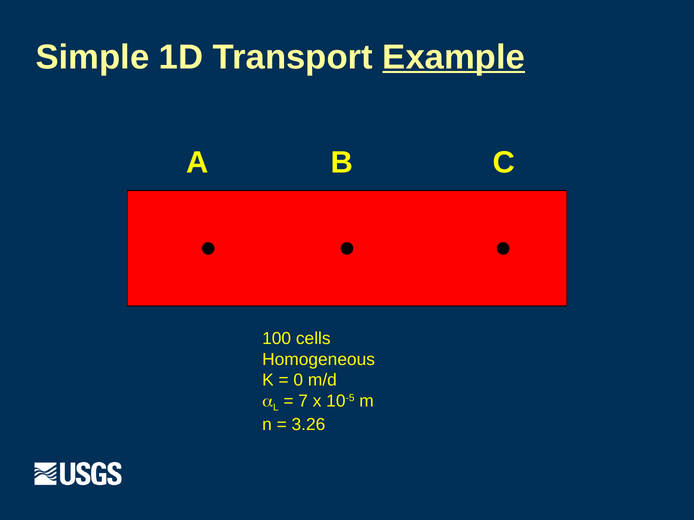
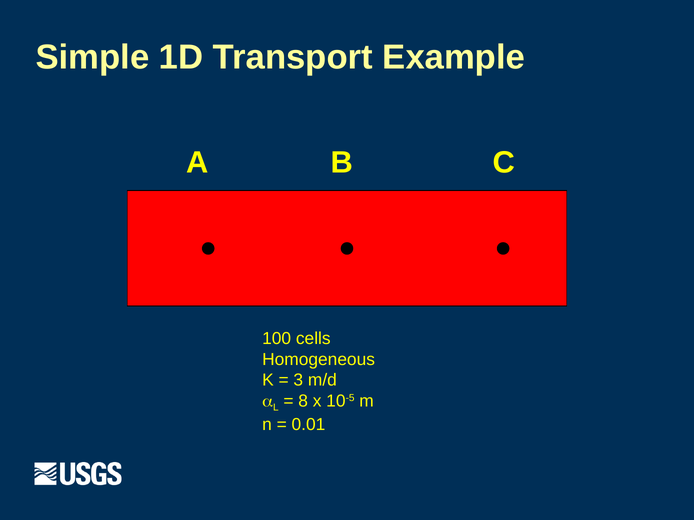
Example underline: present -> none (454, 57)
0: 0 -> 3 (298, 381)
7: 7 -> 8 (303, 401)
3.26: 3.26 -> 0.01 (308, 425)
